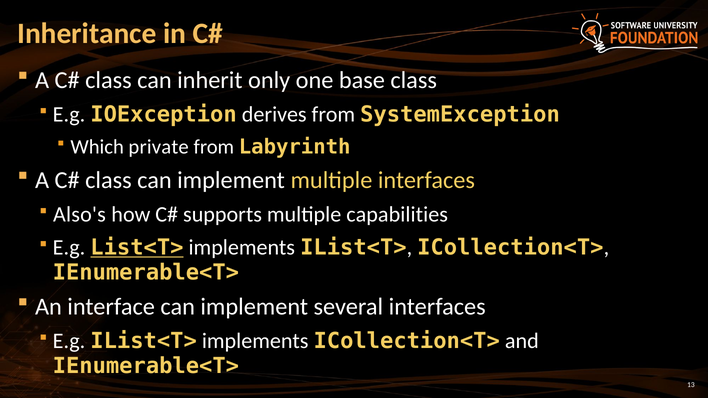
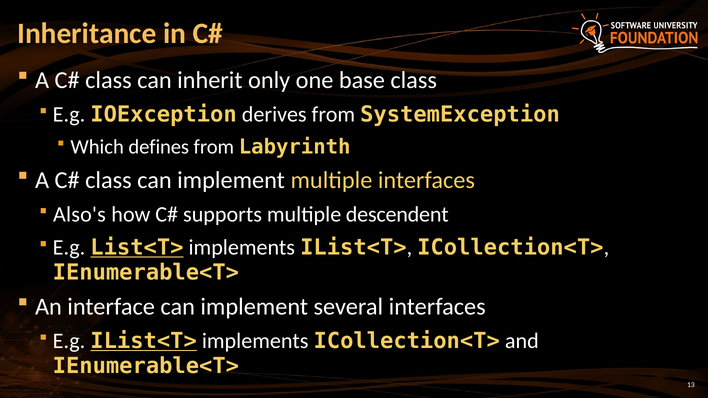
private: private -> defines (159, 147)
capabilities: capabilities -> descendent (397, 215)
IList<T> underline: none -> present (144, 341)
